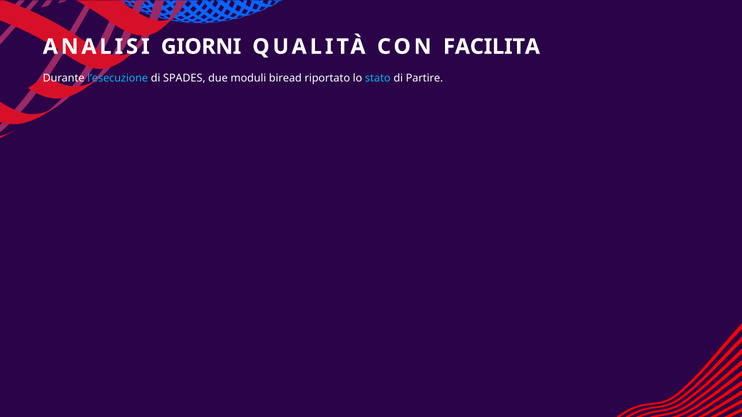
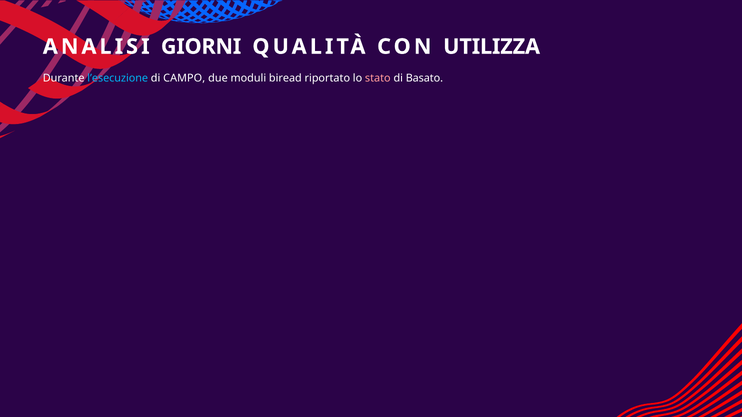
FACILITA: FACILITA -> UTILIZZA (492, 47)
SPADES: SPADES -> CAMPO (184, 78)
stato colour: light blue -> pink (378, 78)
Partire: Partire -> Basato (424, 78)
